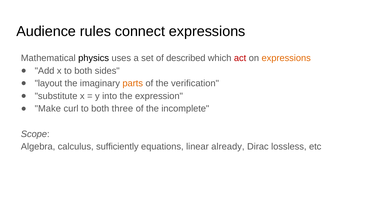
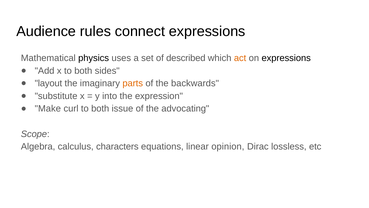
act colour: red -> orange (240, 58)
expressions colour: orange -> black (286, 58)
verification: verification -> backwards (195, 83)
three: three -> issue (122, 108)
incomplete: incomplete -> advocating (185, 108)
sufficiently: sufficiently -> characters (117, 146)
already: already -> opinion (228, 146)
